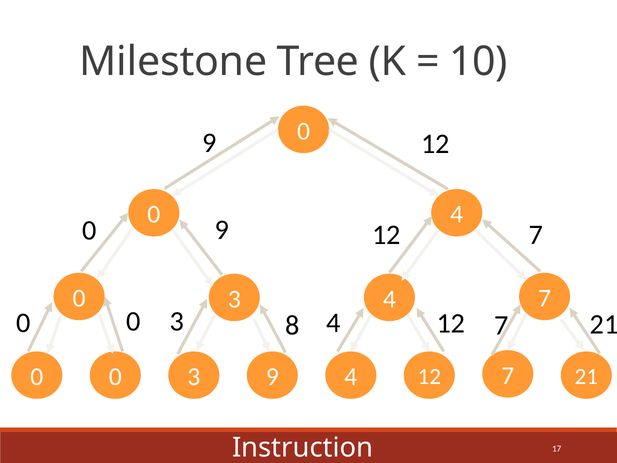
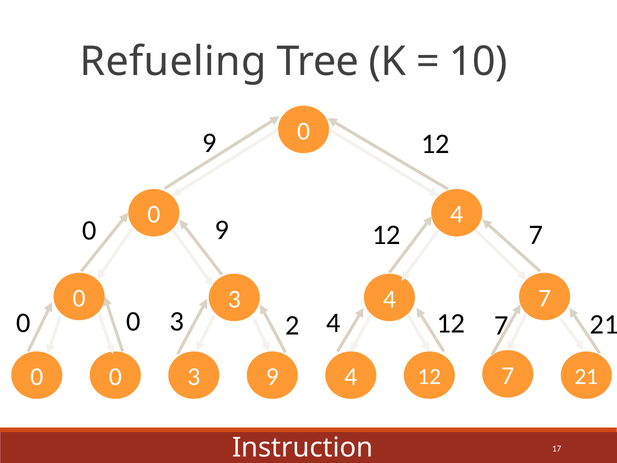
Milestone: Milestone -> Refueling (173, 62)
8: 8 -> 2 (292, 325)
